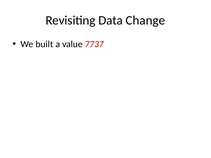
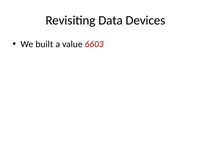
Change: Change -> Devices (145, 20)
7737: 7737 -> 6603 (94, 44)
